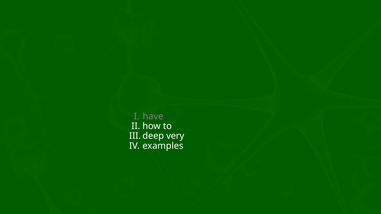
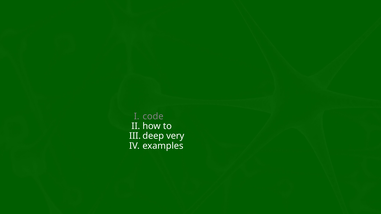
have: have -> code (153, 116)
